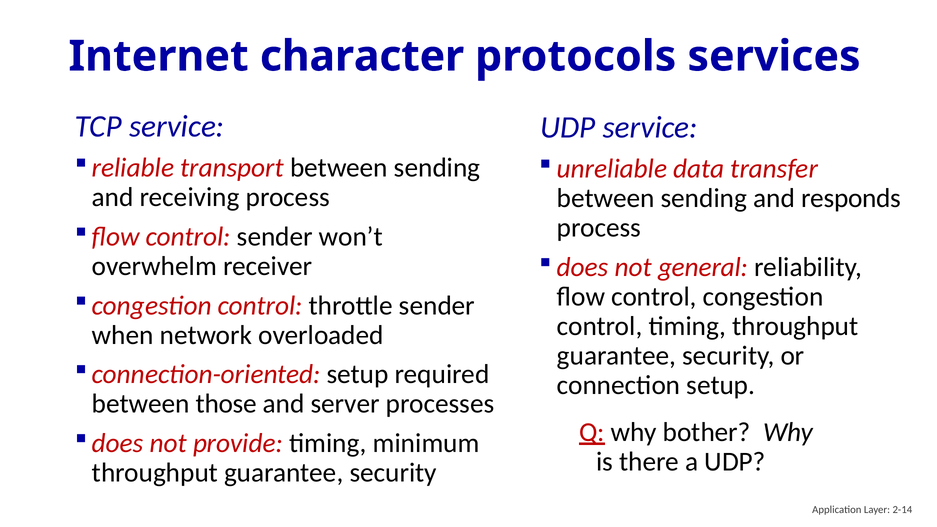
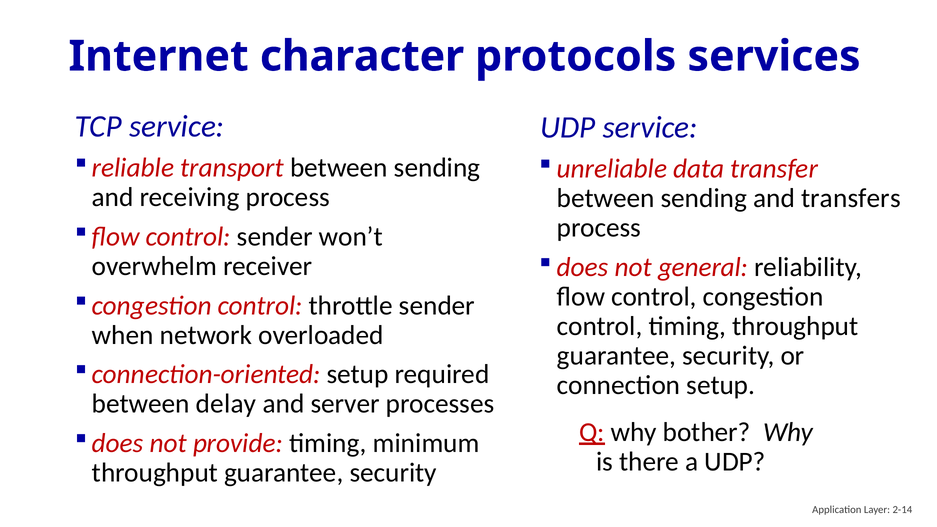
responds: responds -> transfers (851, 198)
those: those -> delay (226, 404)
